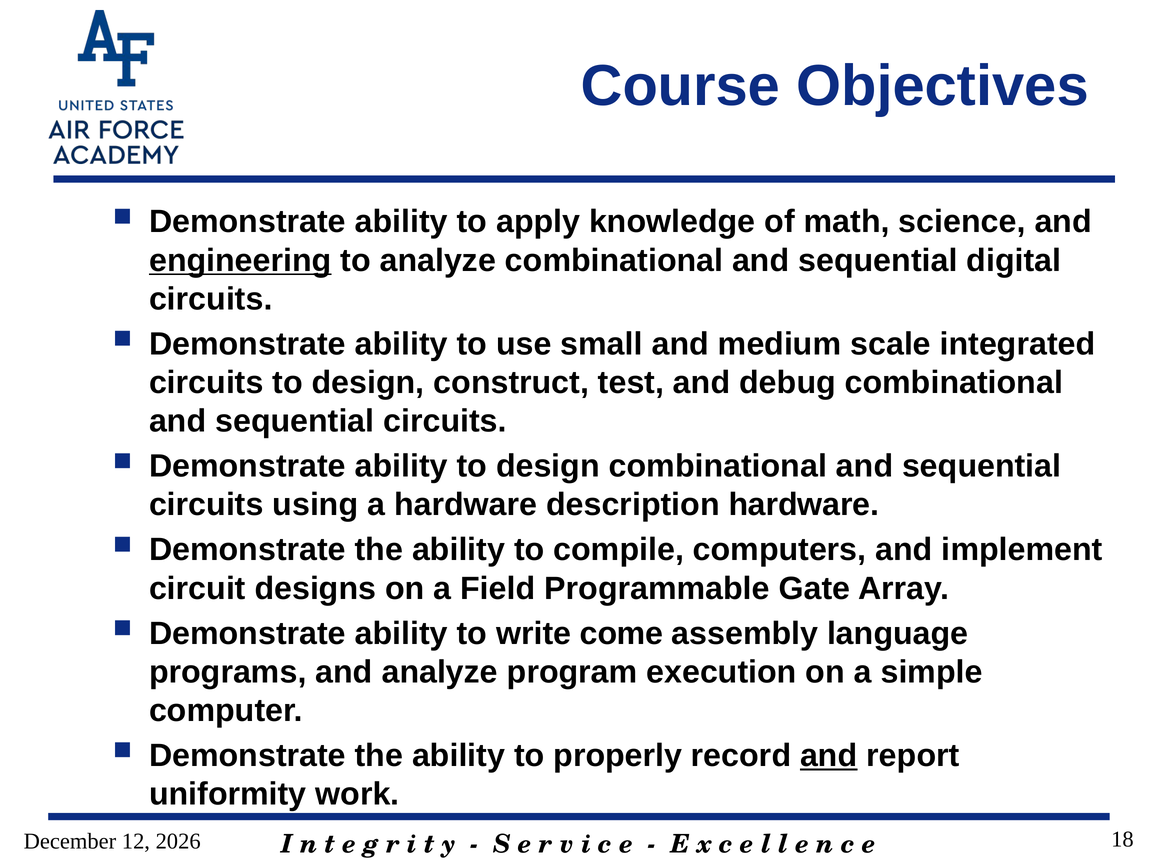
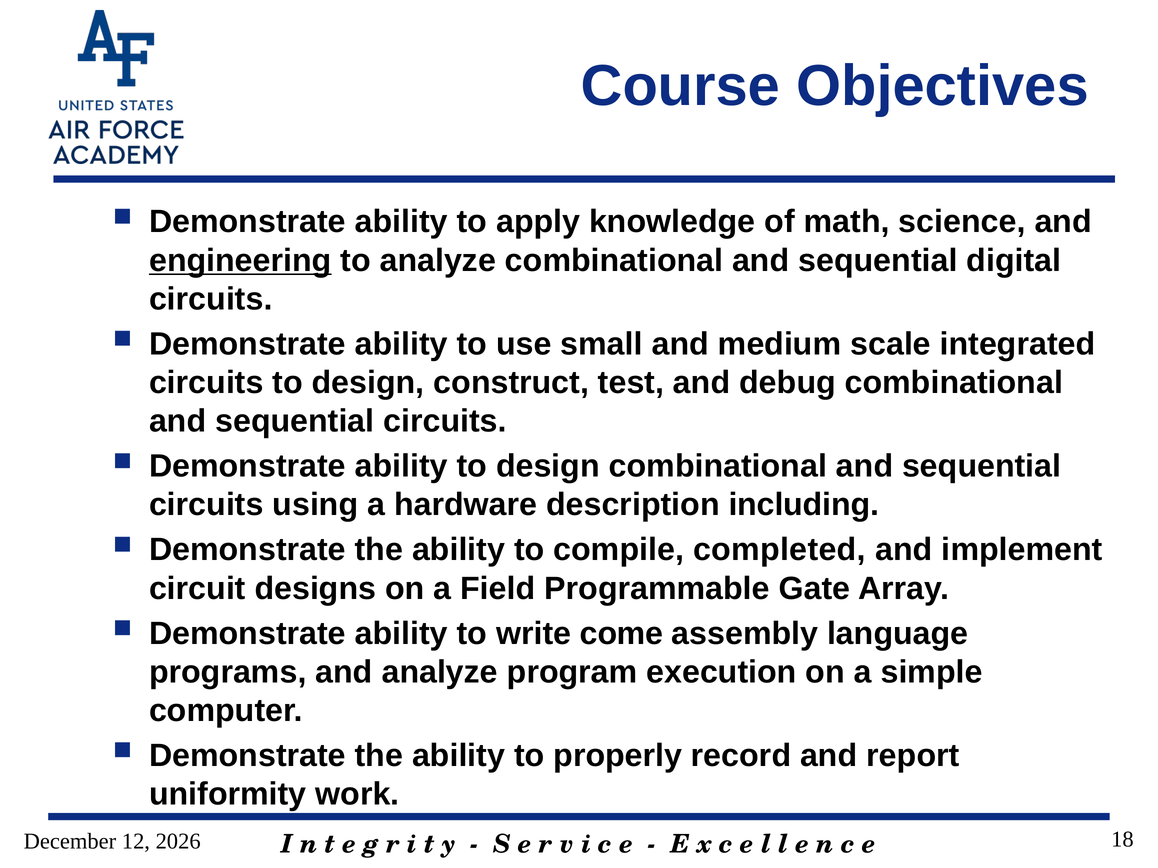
description hardware: hardware -> including (804, 505)
computers: computers -> completed (779, 550)
and underline: present -> none (829, 756)
